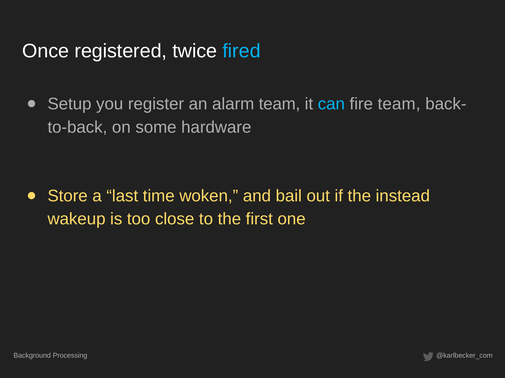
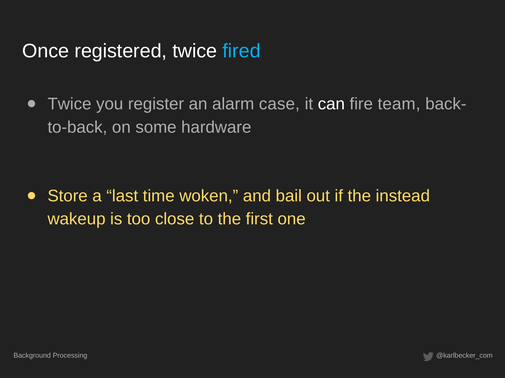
Setup: Setup -> Twice (69, 104)
alarm team: team -> case (279, 104)
can colour: light blue -> white (331, 104)
